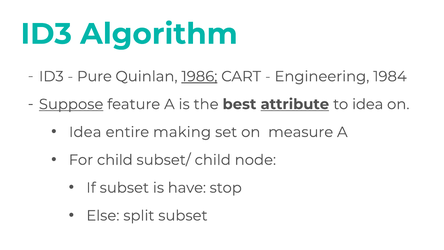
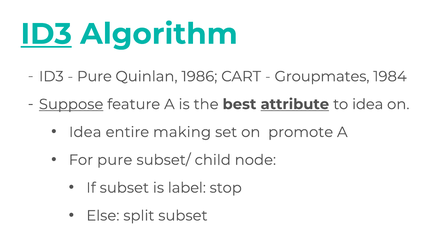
ID3 underline: none -> present (46, 34)
1986 underline: present -> none (199, 76)
Engineering: Engineering -> Groupmates (322, 76)
measure: measure -> promote (301, 132)
For child: child -> pure (115, 160)
have: have -> label (187, 188)
